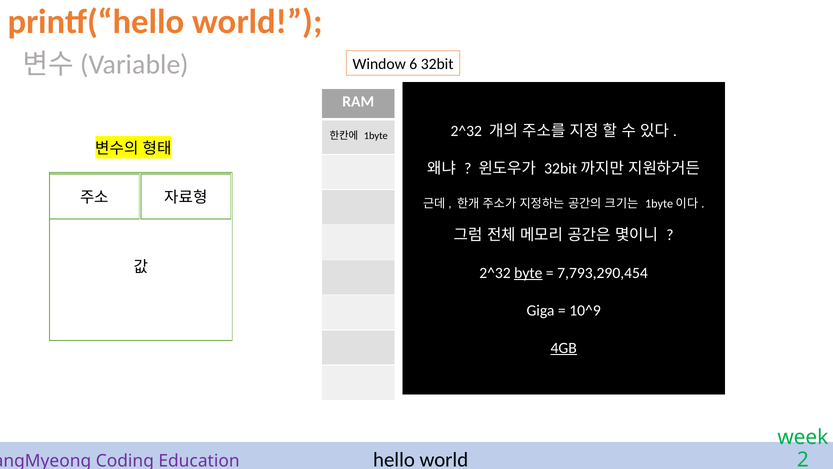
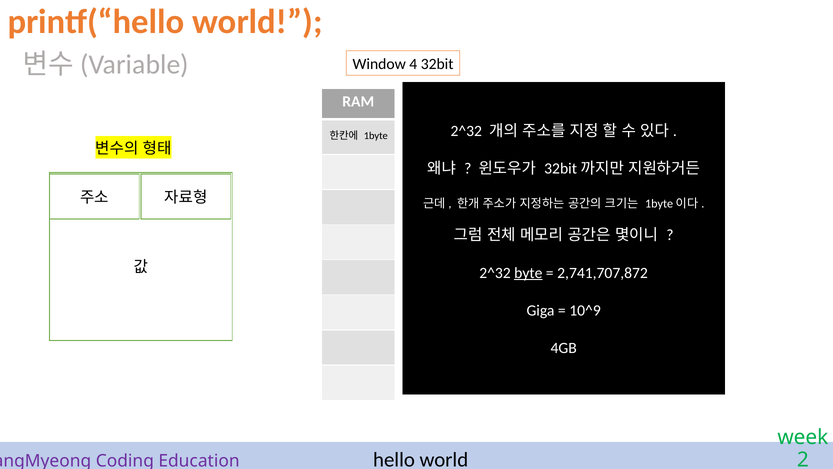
6: 6 -> 4 (413, 64)
7,793,290,454: 7,793,290,454 -> 2,741,707,872 (603, 273)
4GB underline: present -> none (564, 348)
